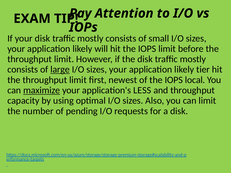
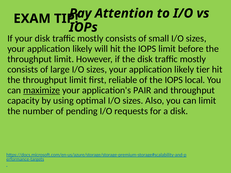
large underline: present -> none (60, 70)
newest: newest -> reliable (123, 80)
LESS: LESS -> PAIR (142, 90)
